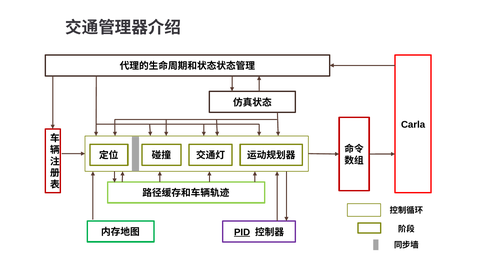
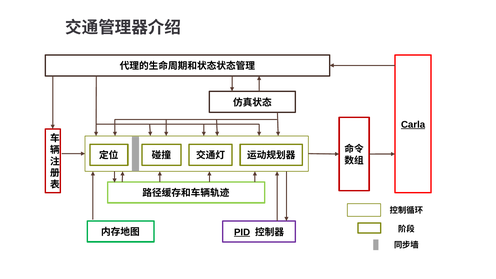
Carla underline: none -> present (413, 125)
